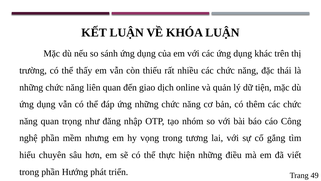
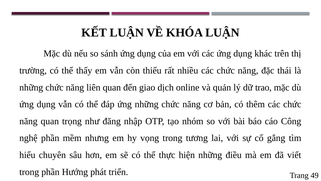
tiện: tiện -> trao (263, 87)
